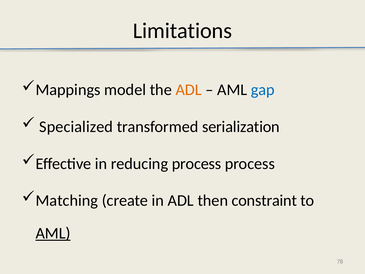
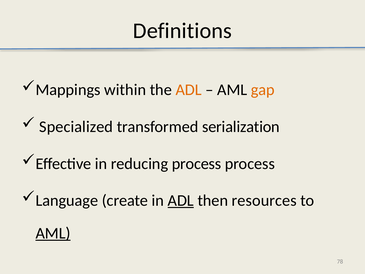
Limitations: Limitations -> Definitions (182, 31)
model: model -> within (125, 90)
gap colour: blue -> orange (263, 90)
Matching: Matching -> Language (67, 200)
ADL underline: none -> present (181, 200)
constraint: constraint -> resources (264, 200)
